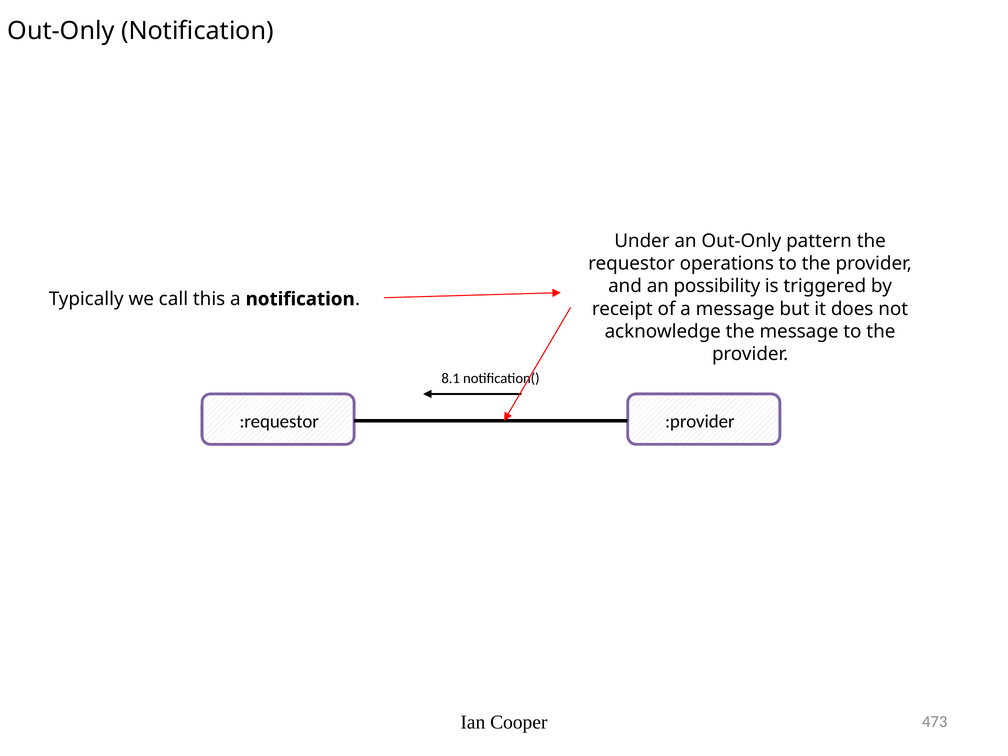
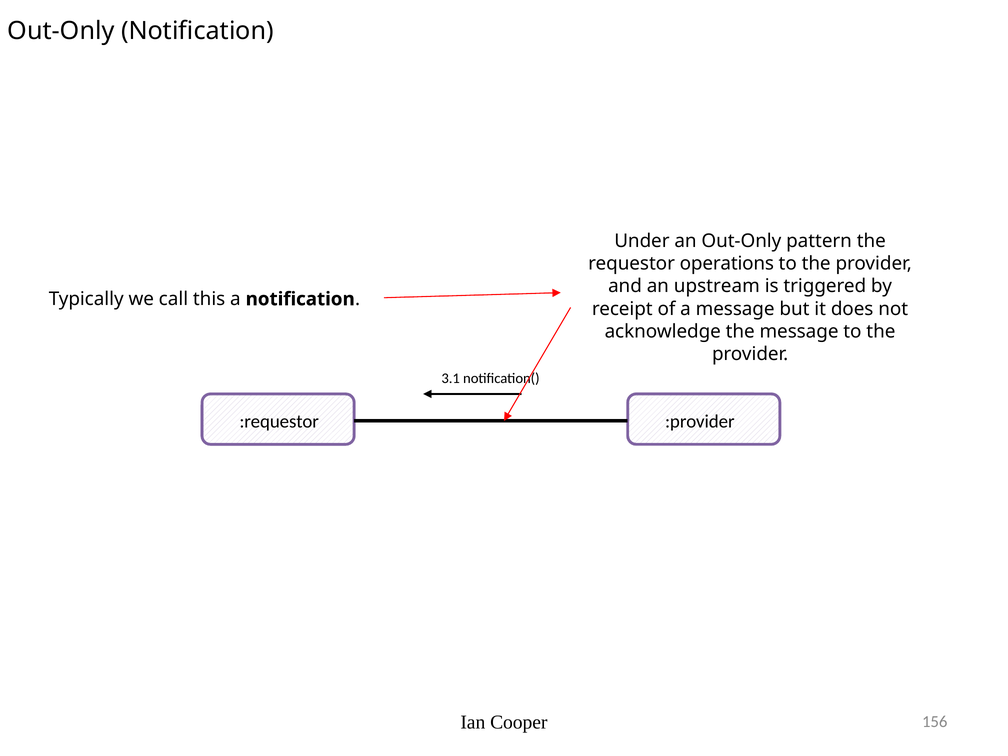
possibility: possibility -> upstream (717, 286)
8.1: 8.1 -> 3.1 (451, 378)
473: 473 -> 156 (935, 722)
